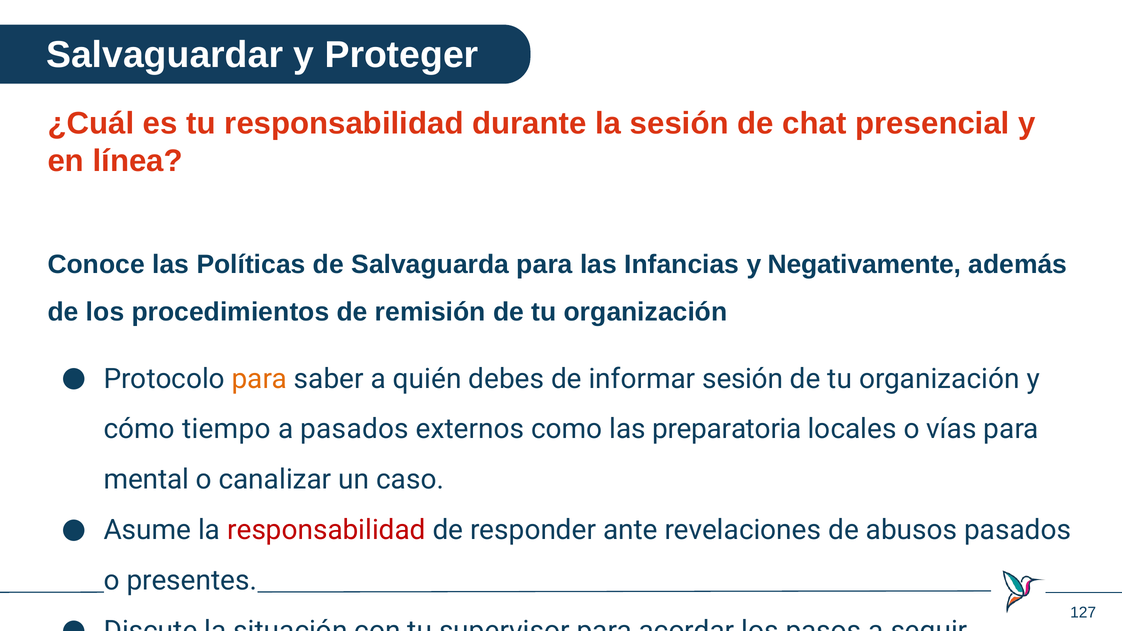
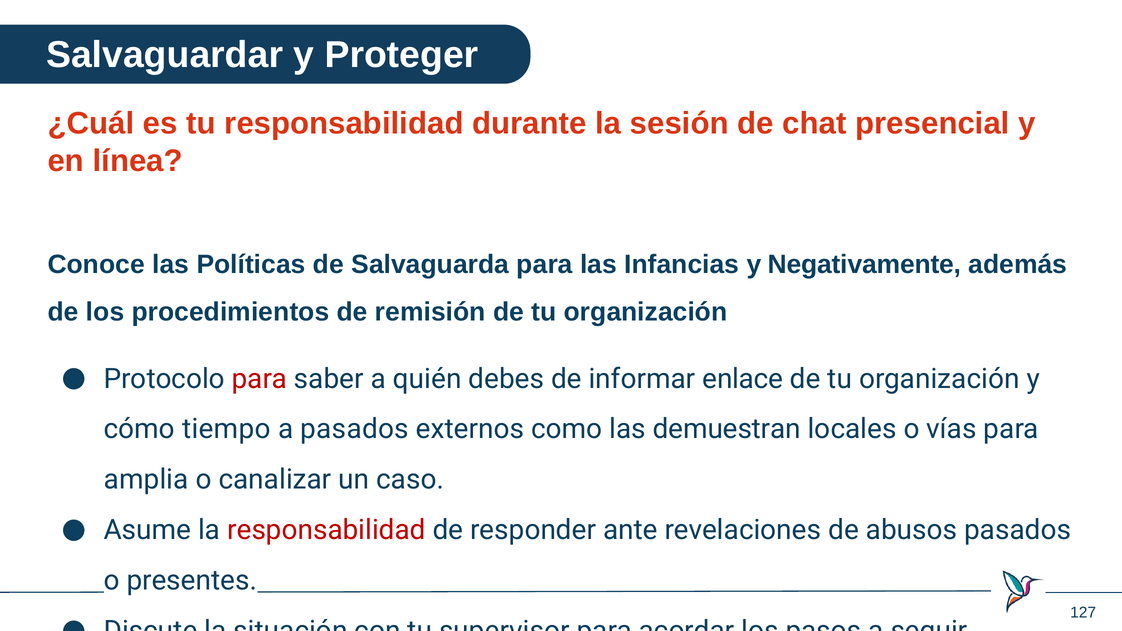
para colour: orange -> red (259, 379)
informar sesión: sesión -> enlace (743, 379)
preparatoria: preparatoria -> demuestran (727, 429)
mental: mental -> amplia (146, 480)
